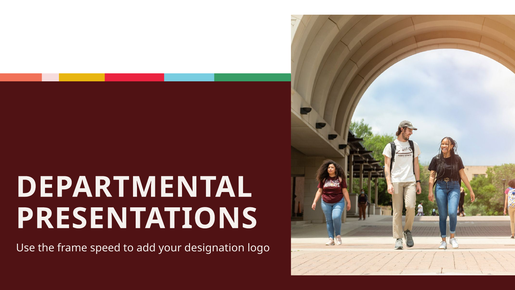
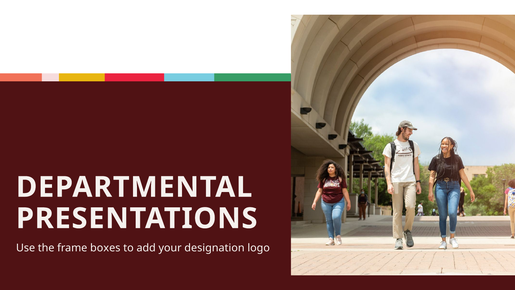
speed: speed -> boxes (105, 248)
